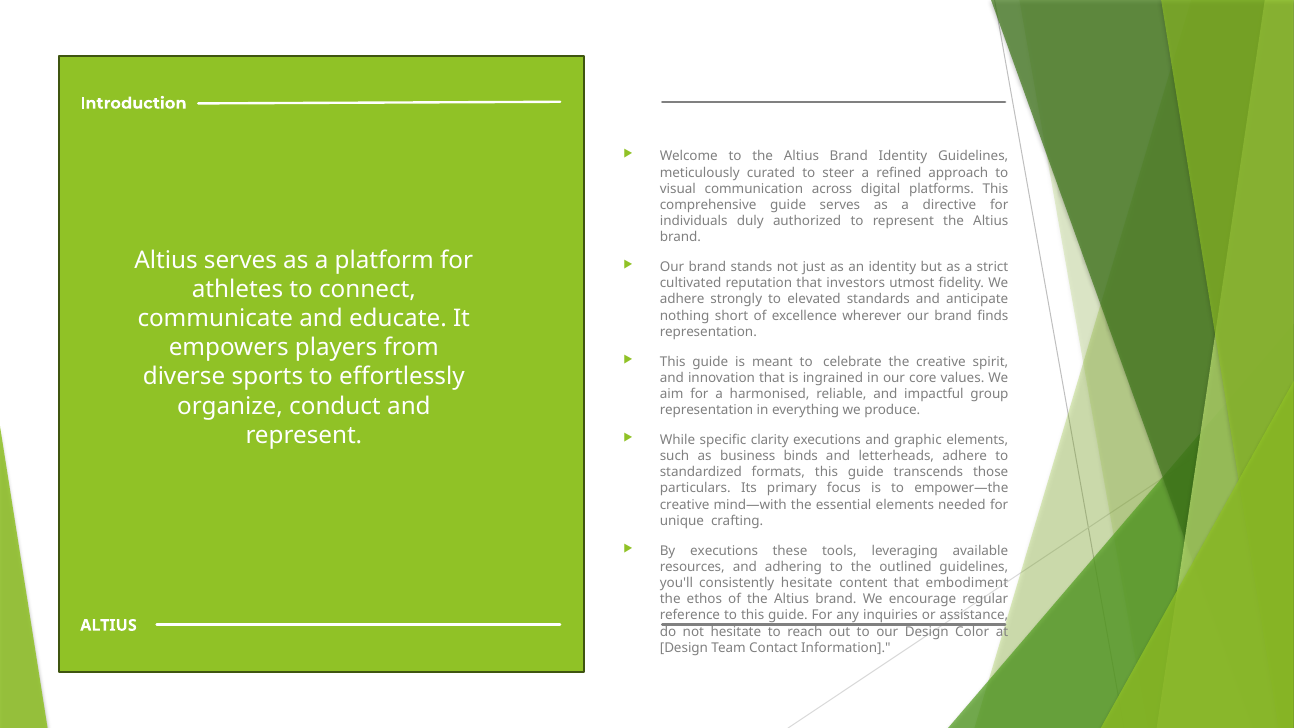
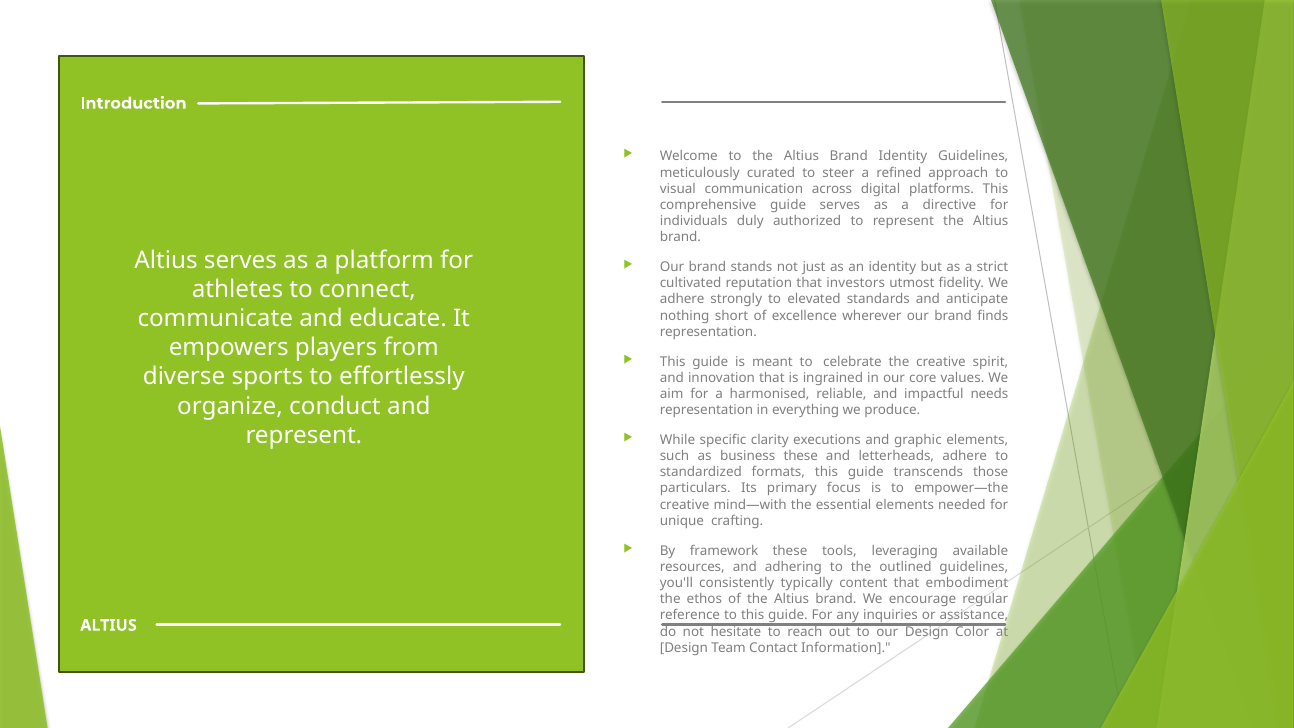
group: group -> needs (989, 394)
business binds: binds -> these (801, 456)
By executions: executions -> framework (724, 550)
consistently hesitate: hesitate -> typically (807, 583)
